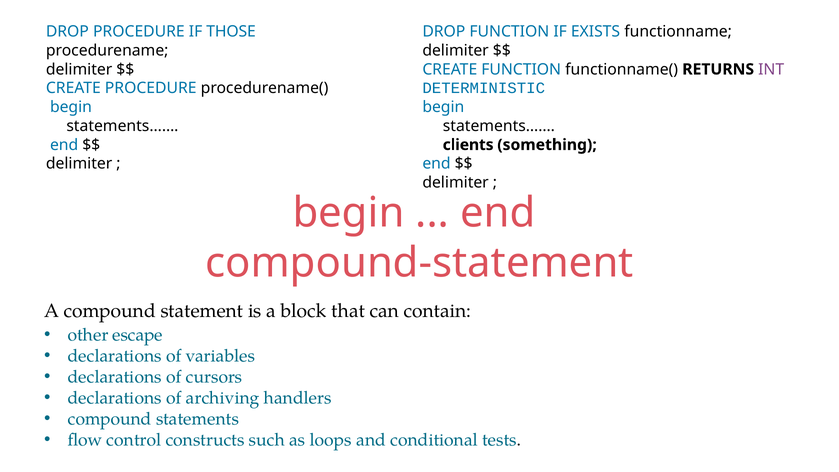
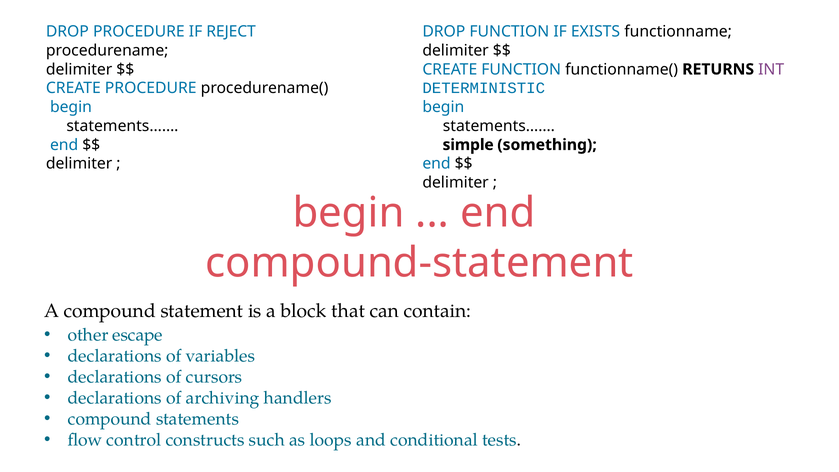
THOSE: THOSE -> REJECT (231, 32)
clients: clients -> simple (468, 145)
